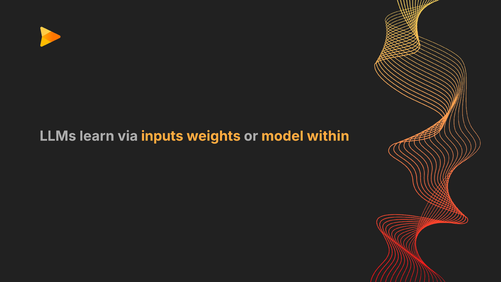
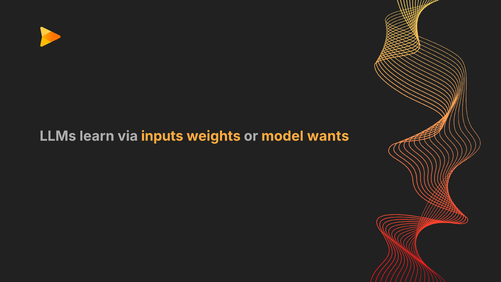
within: within -> wants (328, 136)
